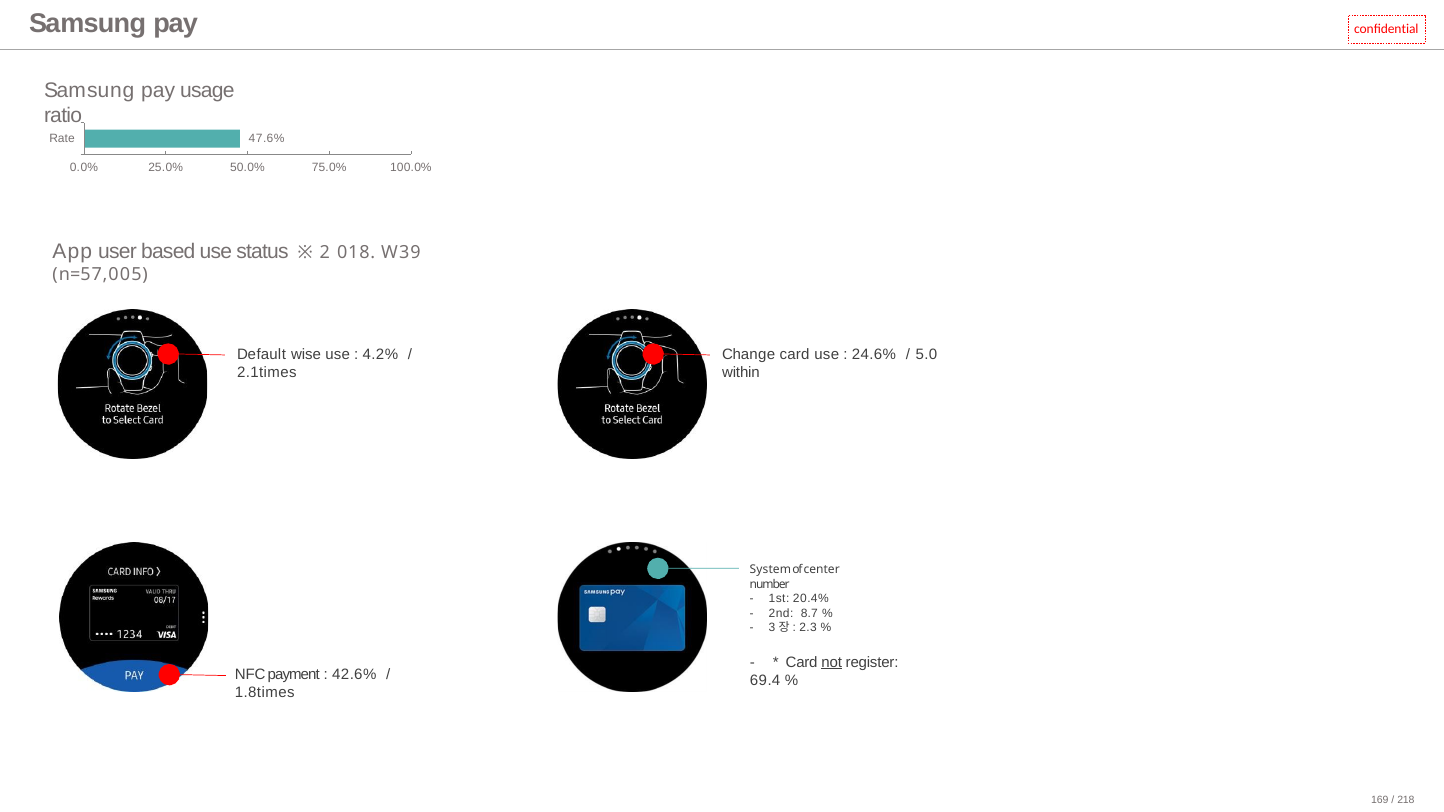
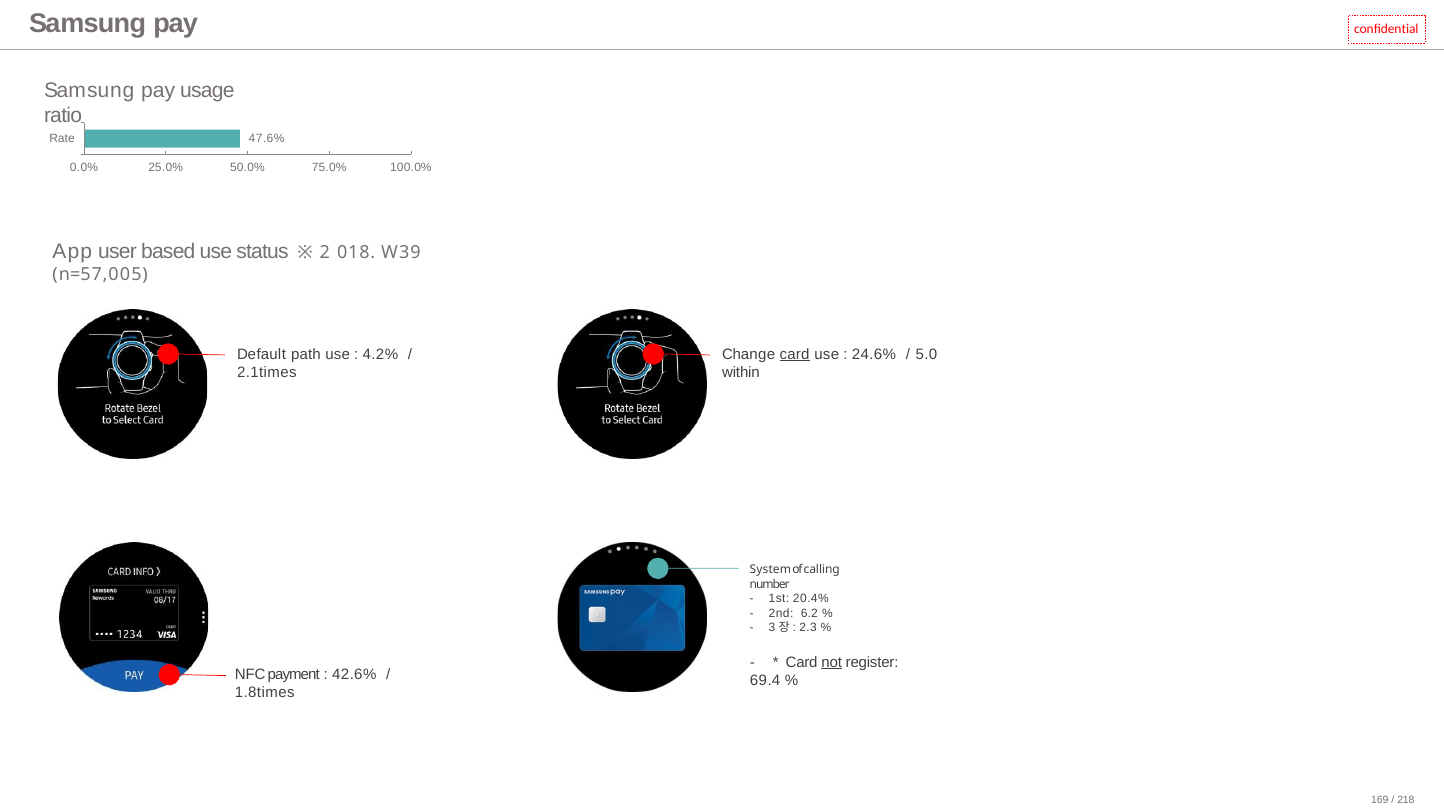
wise: wise -> path (306, 354)
card underline: none -> present (795, 354)
center: center -> calling (822, 570)
8.7: 8.7 -> 6.2 (809, 613)
